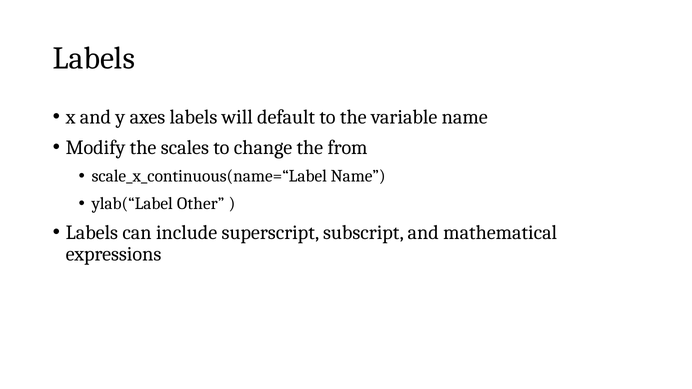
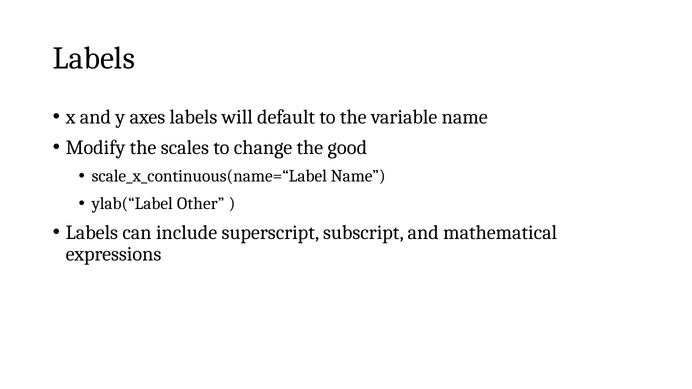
from: from -> good (347, 147)
